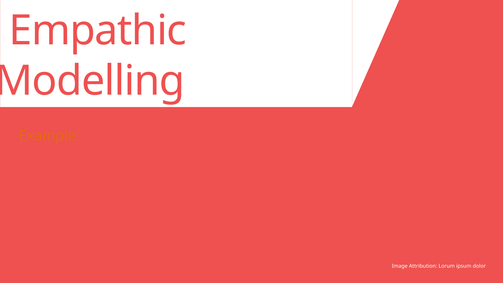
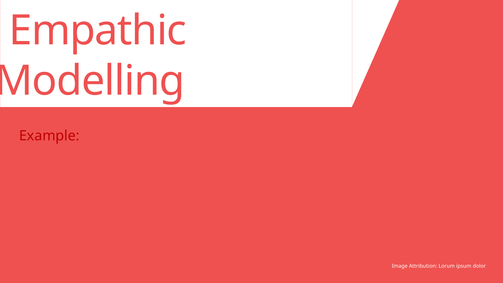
Example colour: orange -> red (49, 136)
